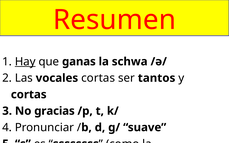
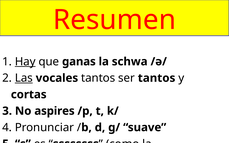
Las underline: none -> present (24, 78)
vocales cortas: cortas -> tantos (98, 78)
gracias: gracias -> aspires (54, 111)
